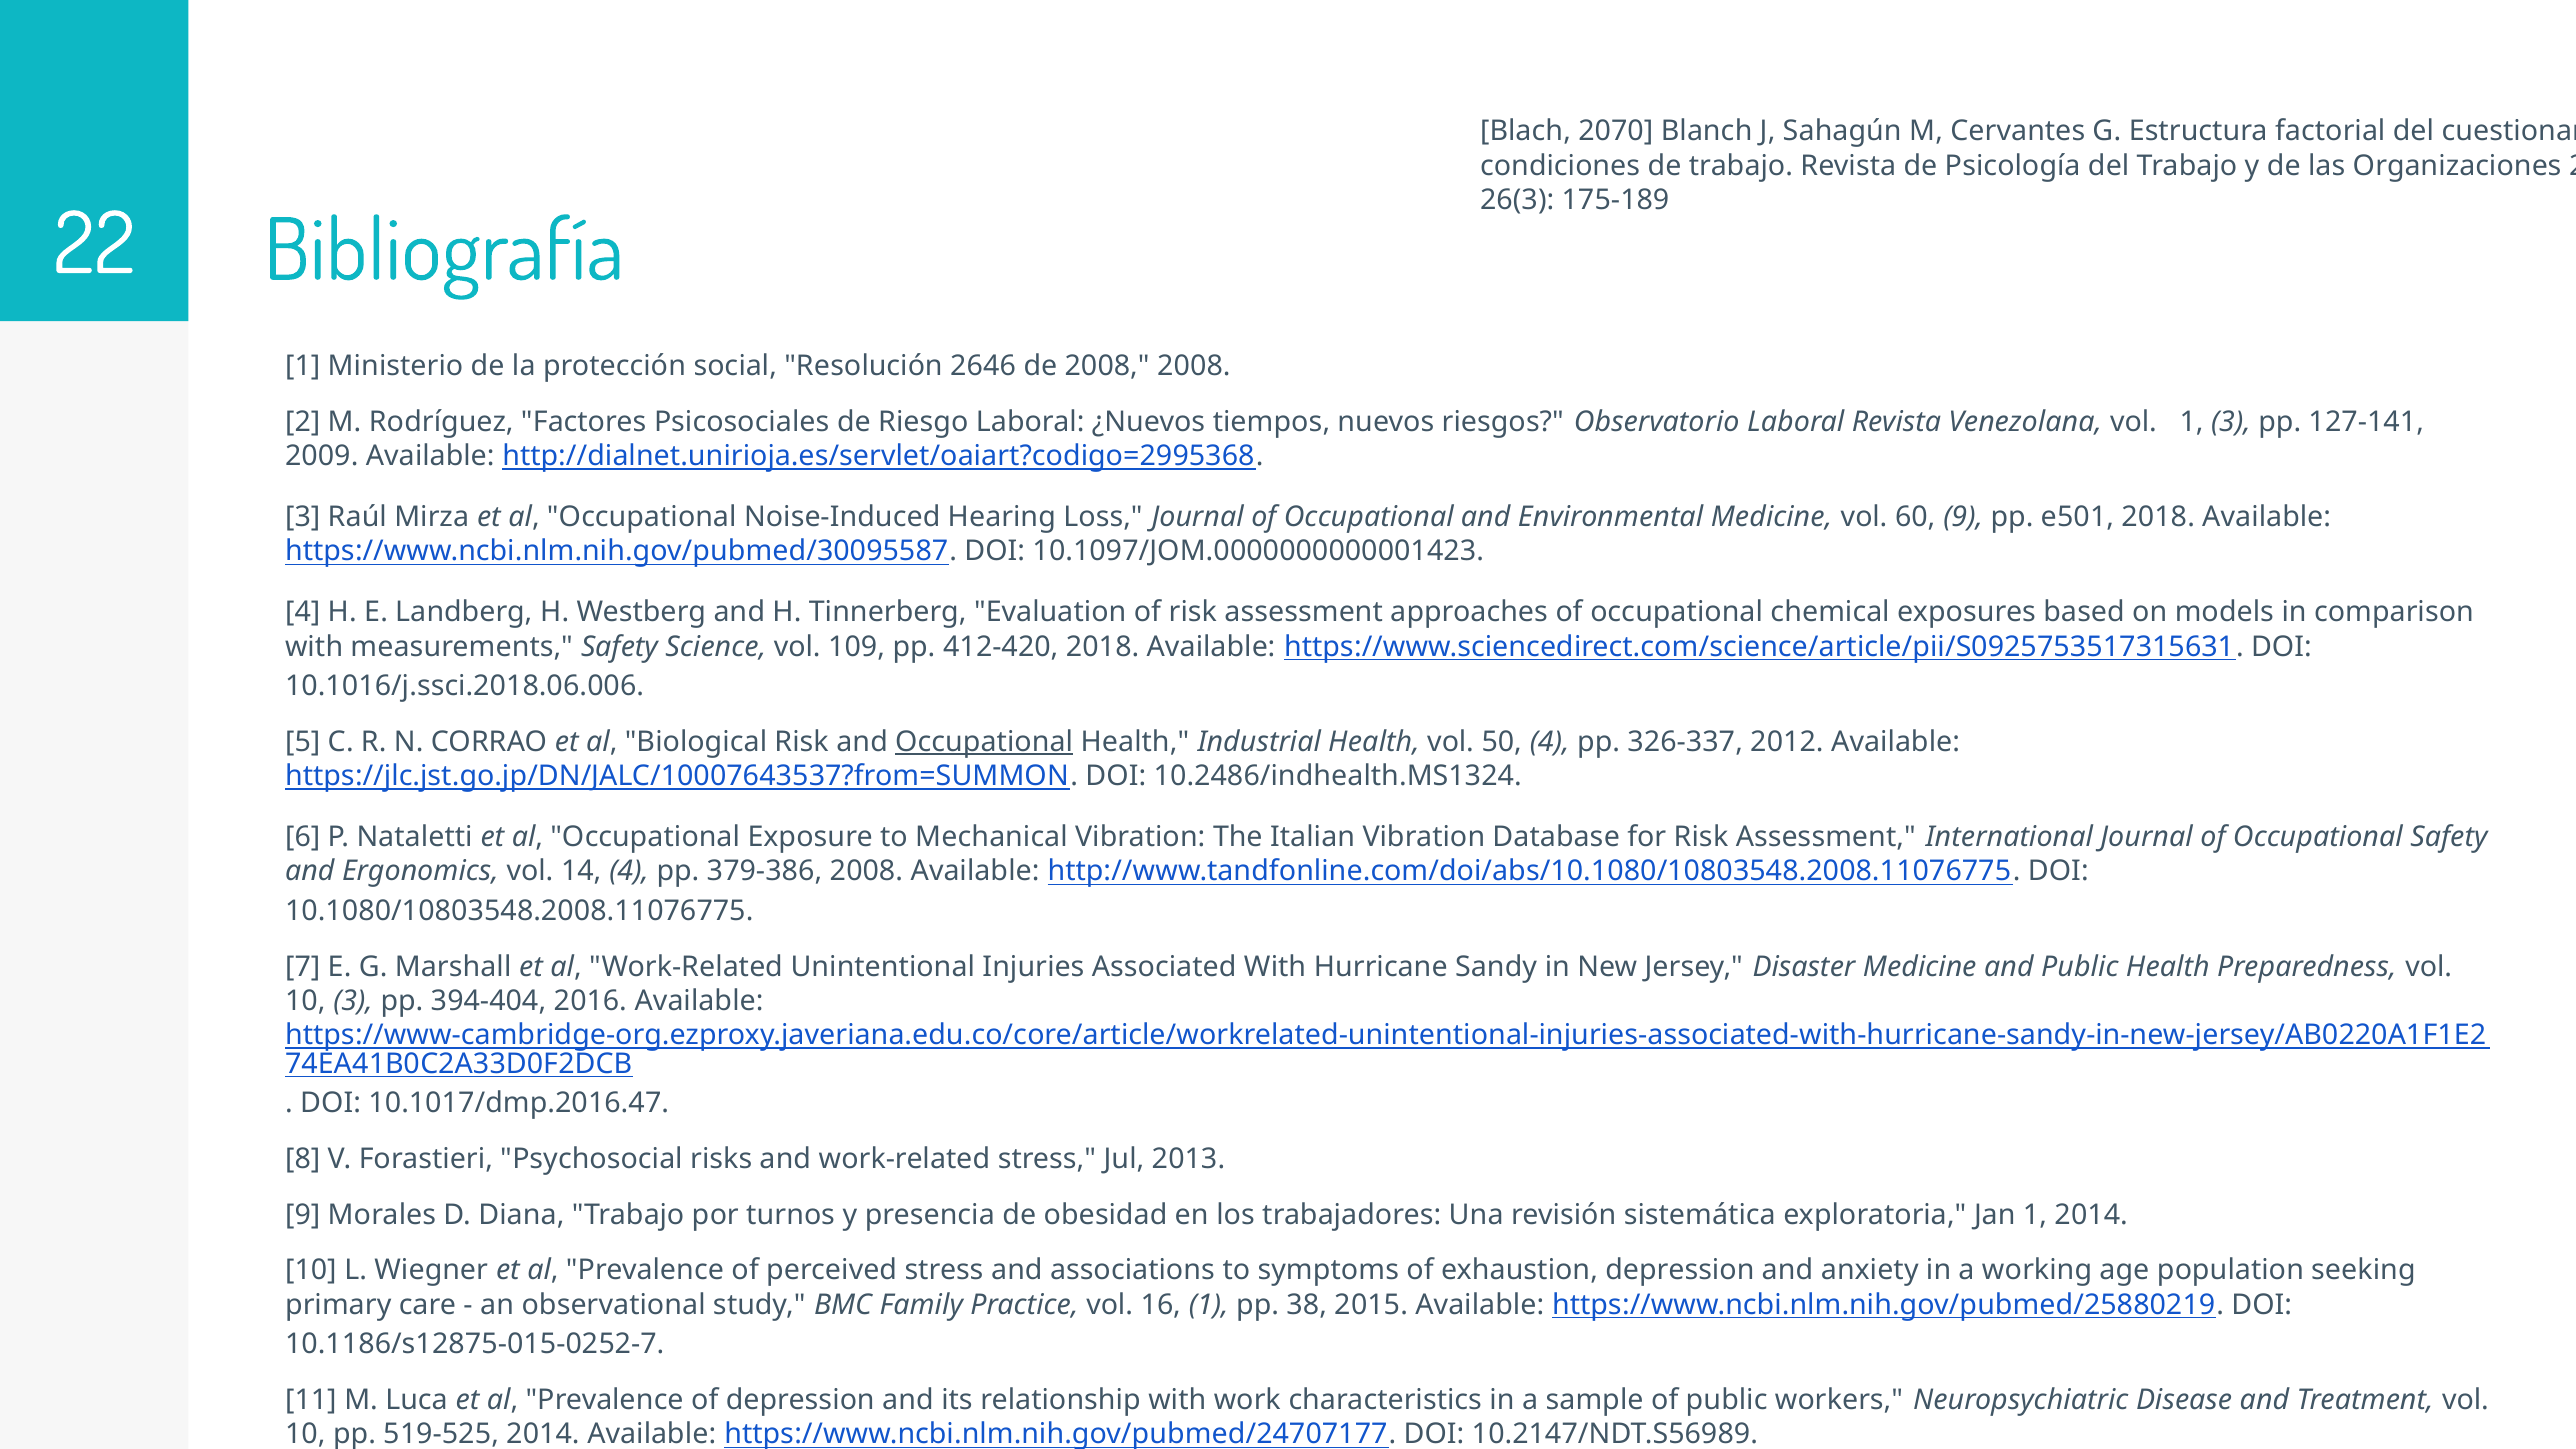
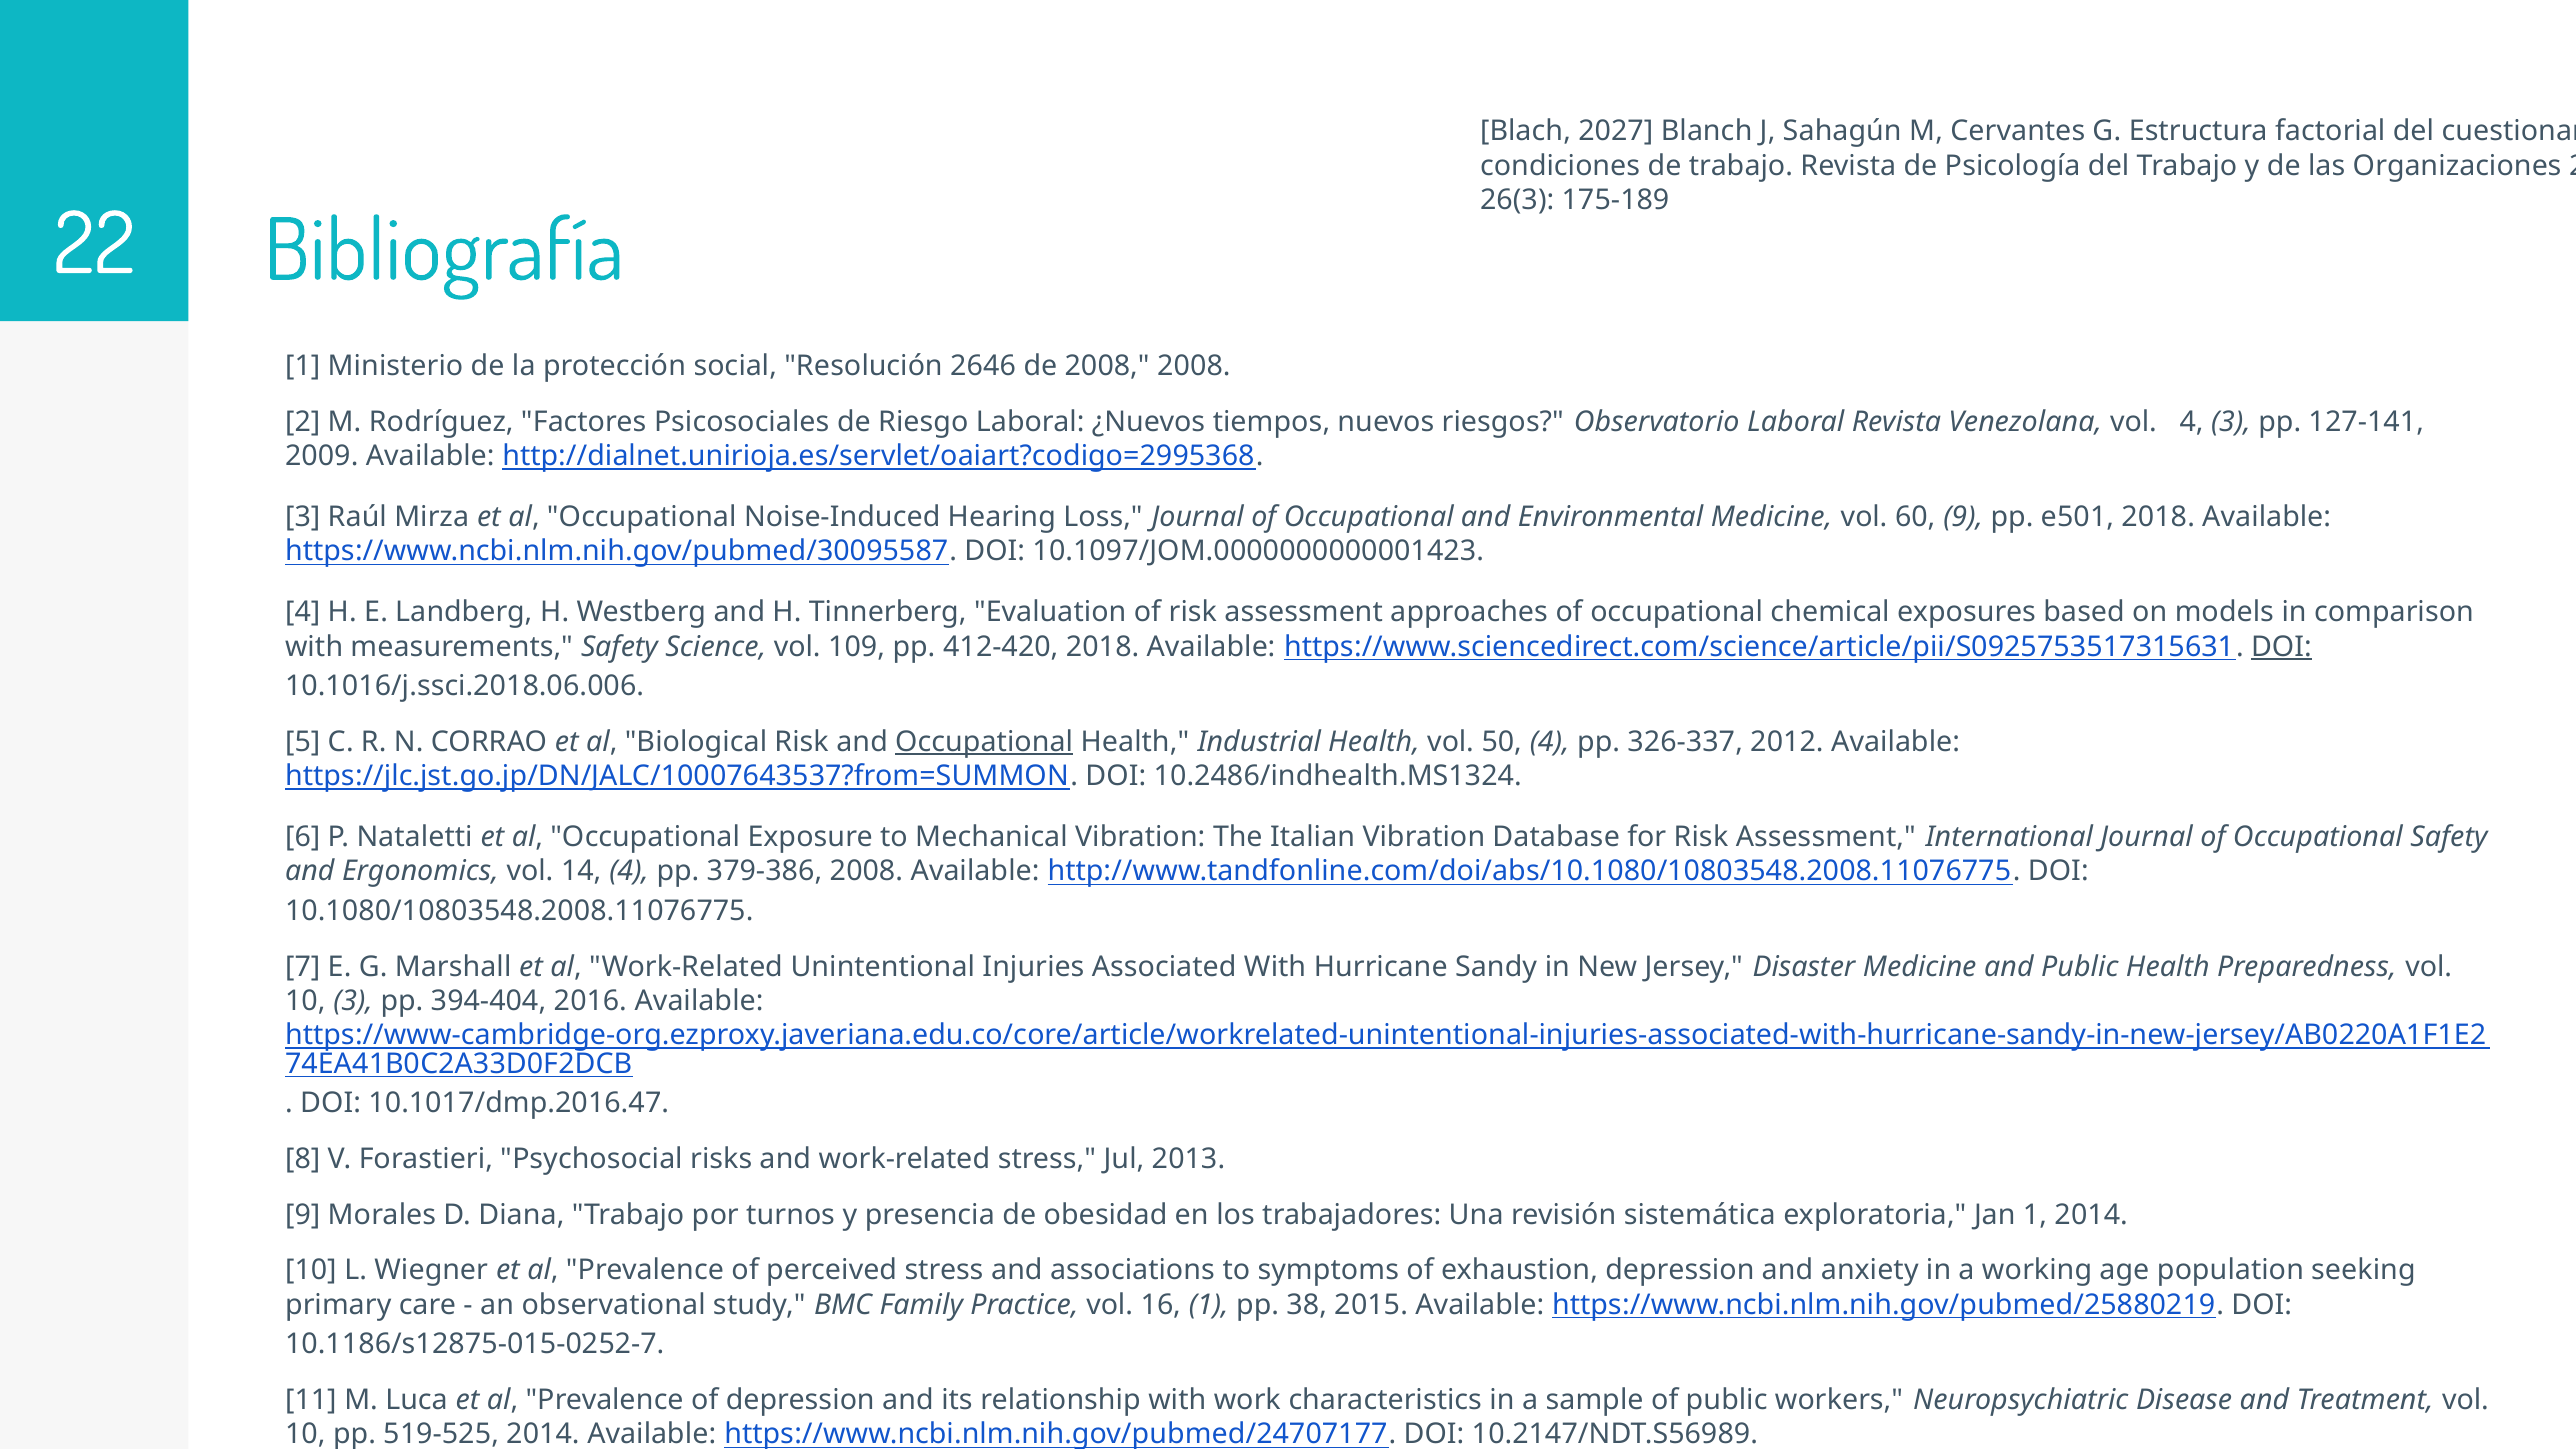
2070: 2070 -> 2027 (1616, 131)
vol 1: 1 -> 4 (2192, 422)
DOI underline: none -> present (2281, 647)
